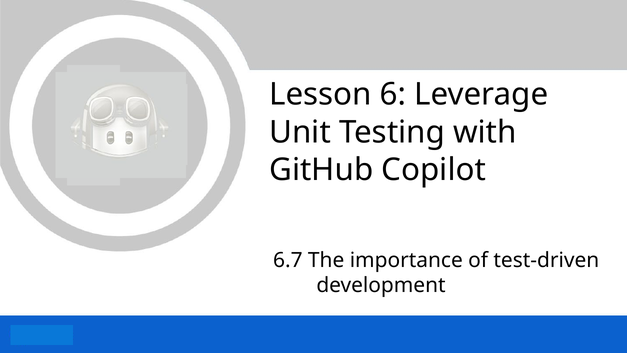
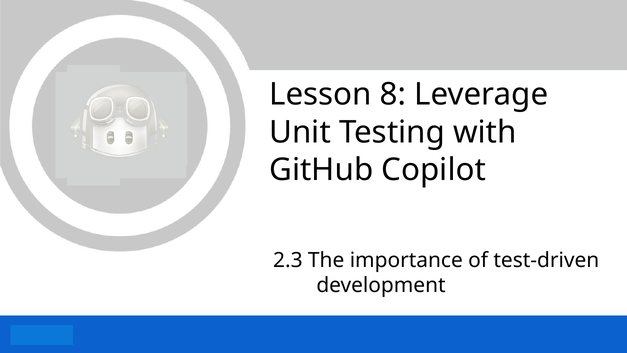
6: 6 -> 8 (393, 94)
6.7: 6.7 -> 2.3 (288, 260)
